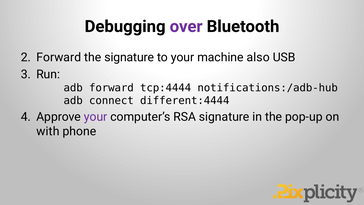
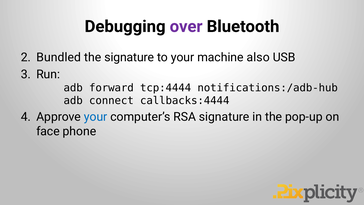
Forward: Forward -> Bundled (59, 57)
different:4444: different:4444 -> callbacks:4444 (185, 101)
your colour: purple -> blue (96, 117)
with: with -> face (48, 131)
